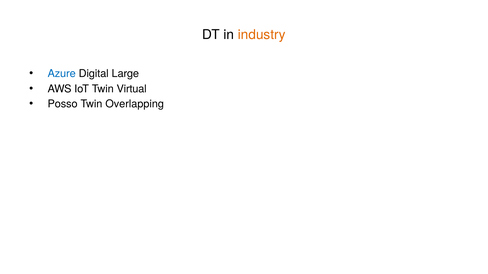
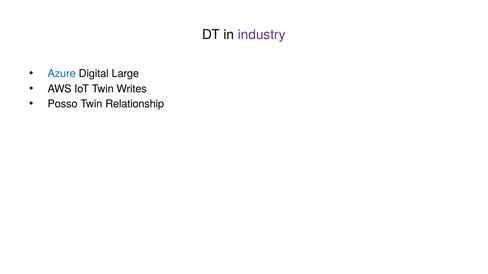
industry colour: orange -> purple (262, 35)
Virtual: Virtual -> Writes (132, 89)
Overlapping: Overlapping -> Relationship (135, 104)
